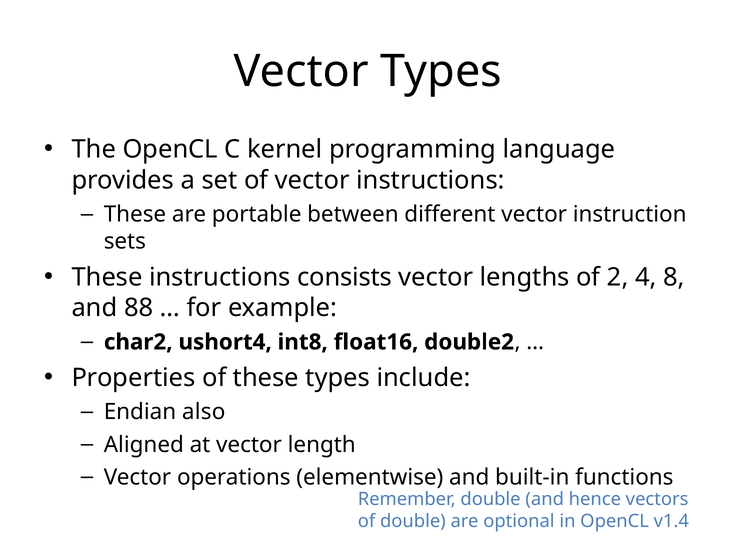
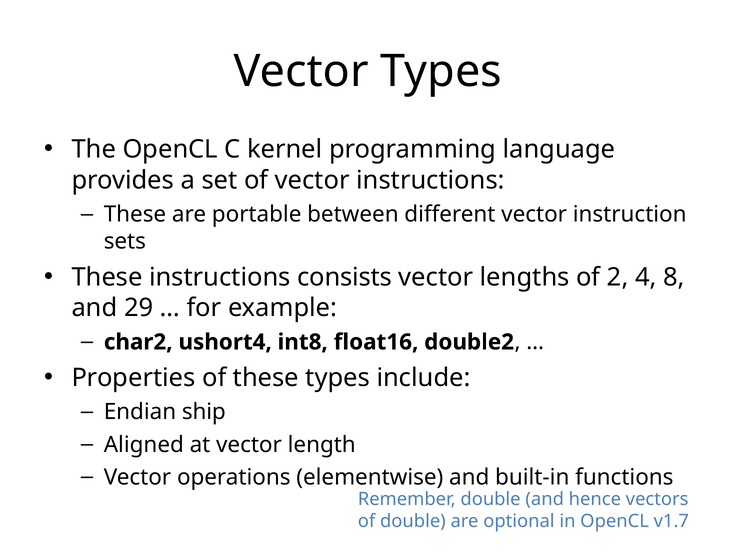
88: 88 -> 29 (139, 308)
also: also -> ship (204, 412)
v1.4: v1.4 -> v1.7 (671, 521)
